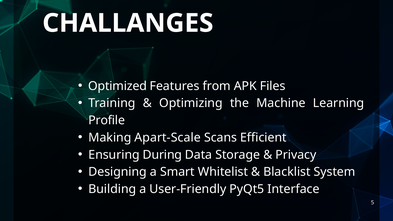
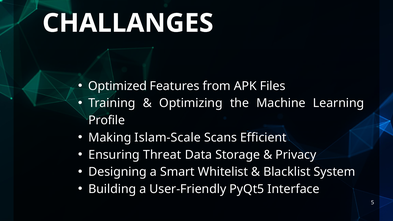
Apart-Scale: Apart-Scale -> Islam-Scale (168, 138)
During: During -> Threat (162, 155)
